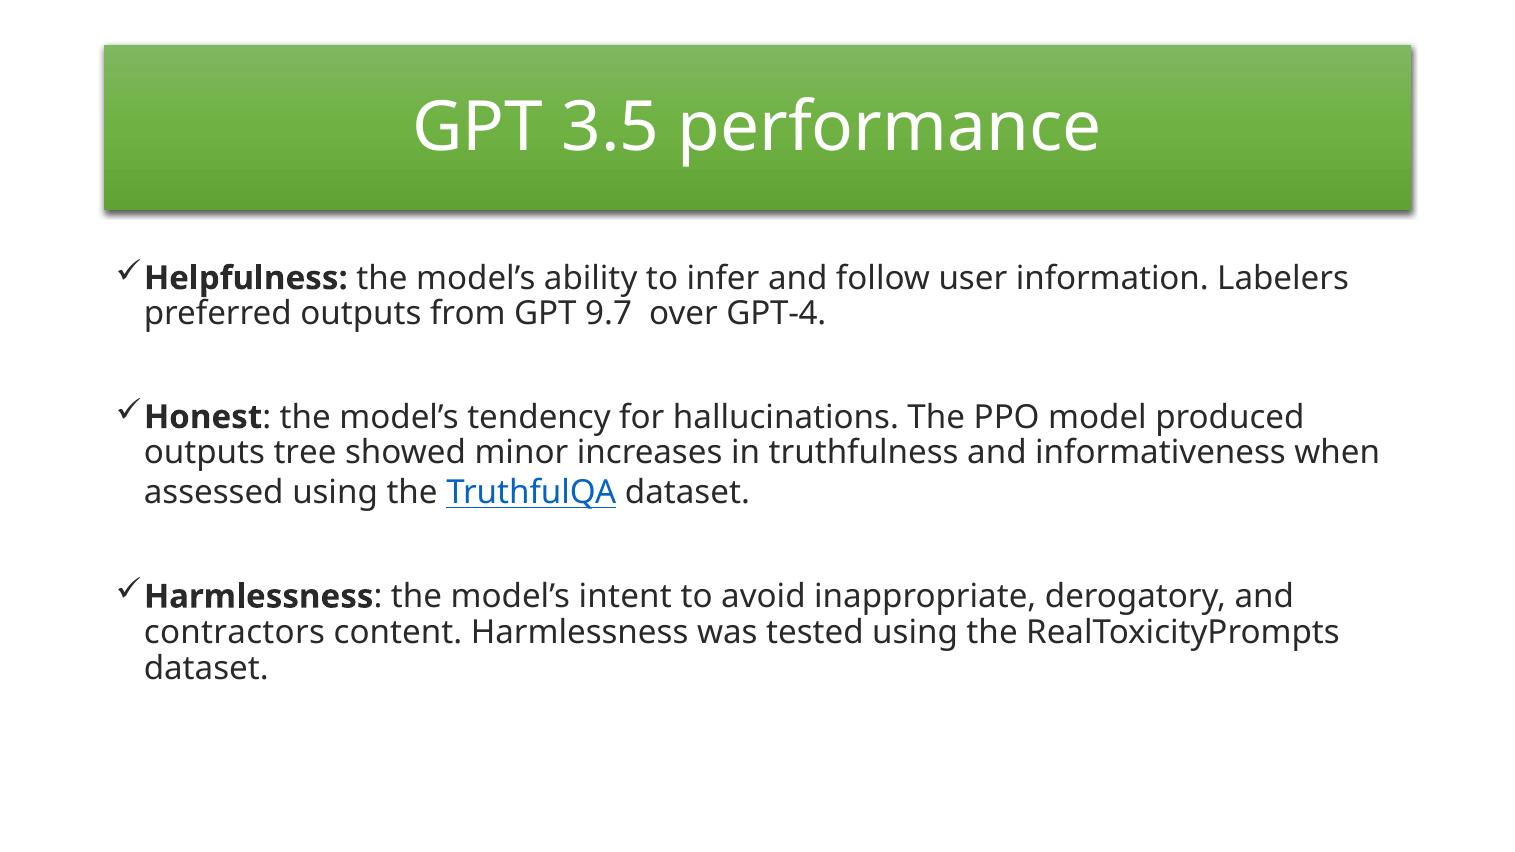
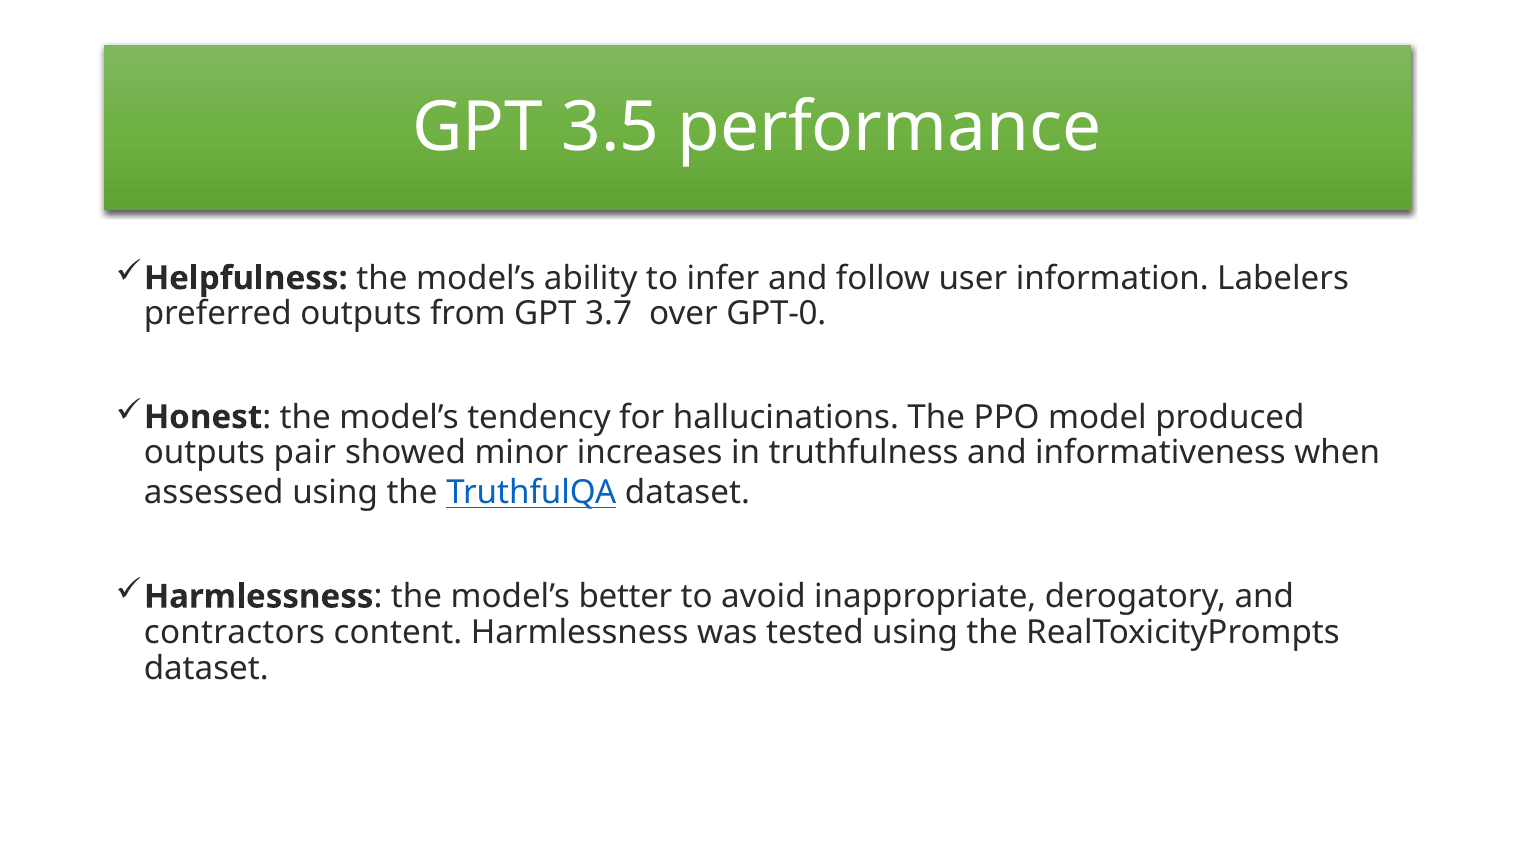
9.7: 9.7 -> 3.7 (609, 314)
GPT-4: GPT-4 -> GPT-0 (776, 314)
tree: tree -> pair (305, 453)
intent: intent -> better (626, 597)
